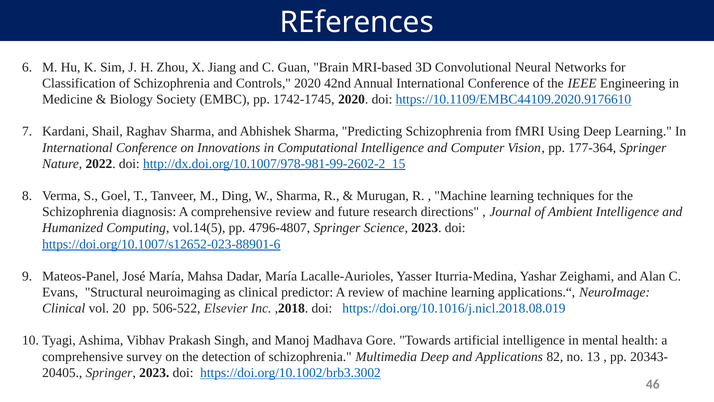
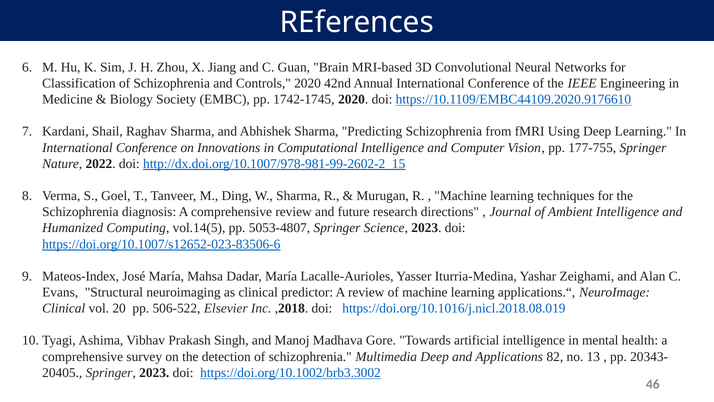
177-364: 177-364 -> 177-755 (592, 147)
4796-4807: 4796-4807 -> 5053-4807 (279, 228)
https://doi.org/10.1007/s12652-023-88901-6: https://doi.org/10.1007/s12652-023-88901-6 -> https://doi.org/10.1007/s12652-023-83506-6 (161, 244)
Mateos-Panel: Mateos-Panel -> Mateos-Index (81, 276)
